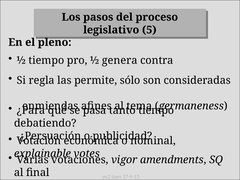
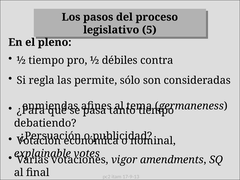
genera: genera -> débiles (120, 60)
